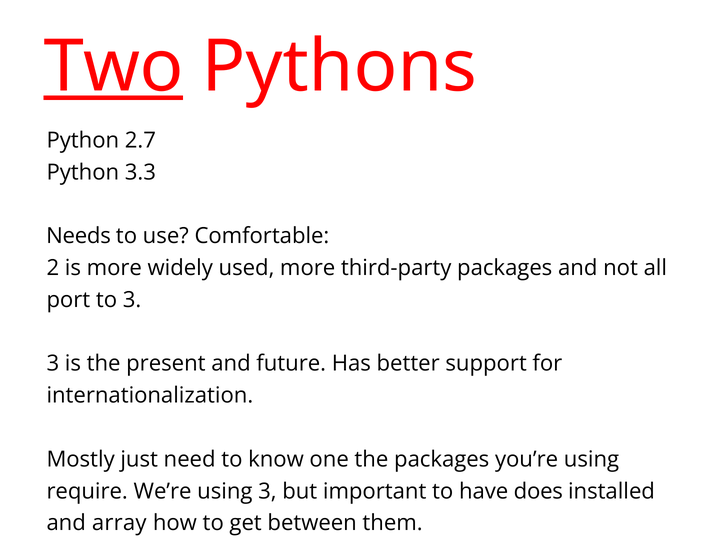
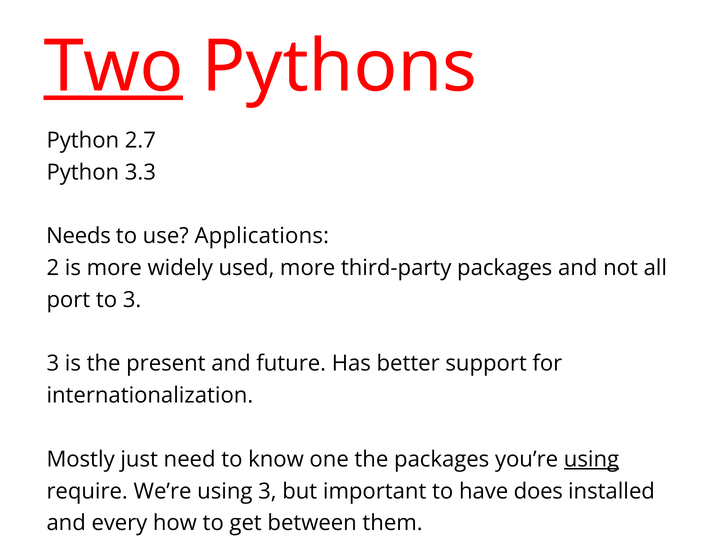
Comfortable: Comfortable -> Applications (262, 236)
using underline: none -> present (591, 459)
array: array -> every (119, 523)
